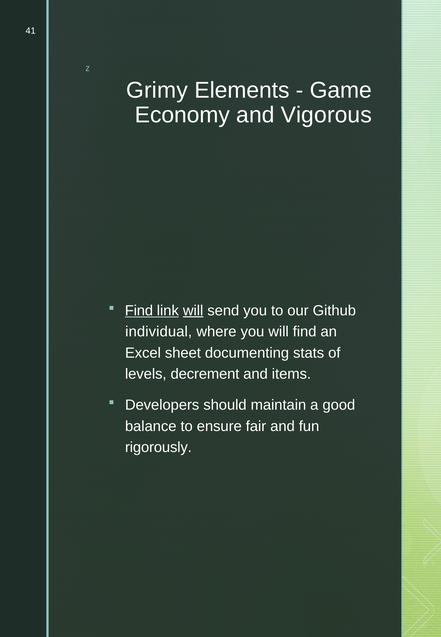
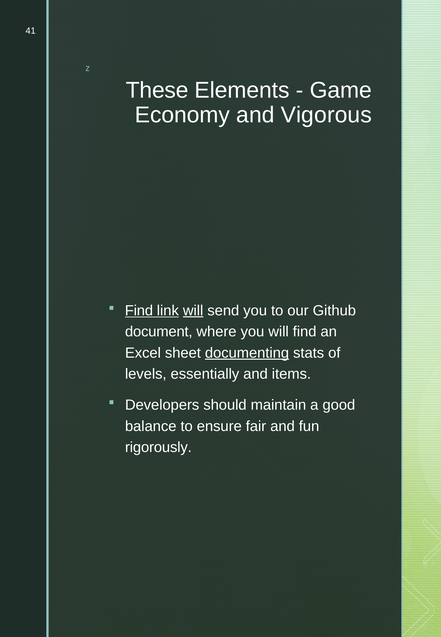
Grimy: Grimy -> These (157, 90)
individual: individual -> document (159, 332)
documenting underline: none -> present (247, 353)
decrement: decrement -> essentially (205, 374)
